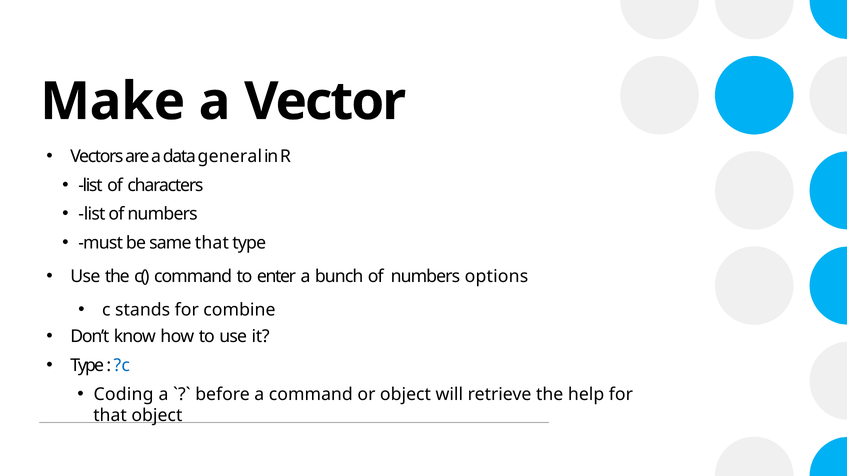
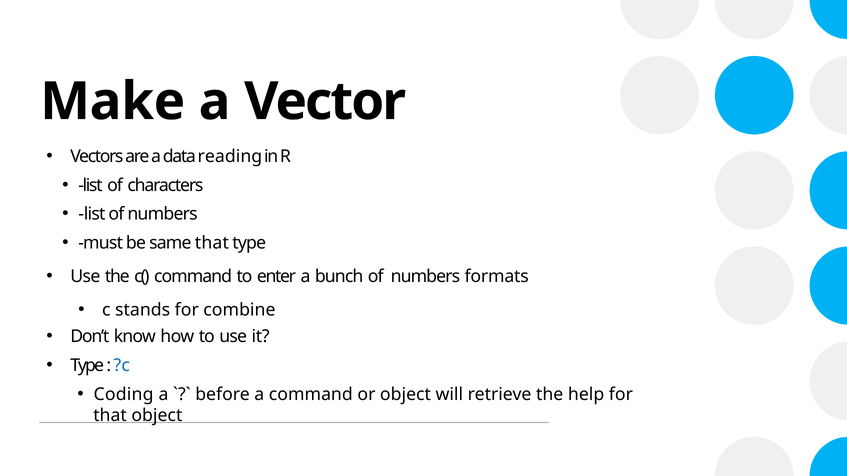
general: general -> reading (230, 157)
options: options -> formats (497, 276)
